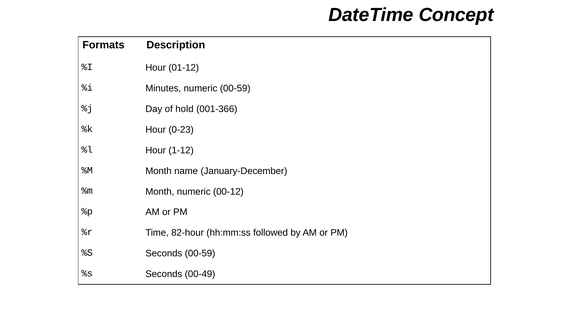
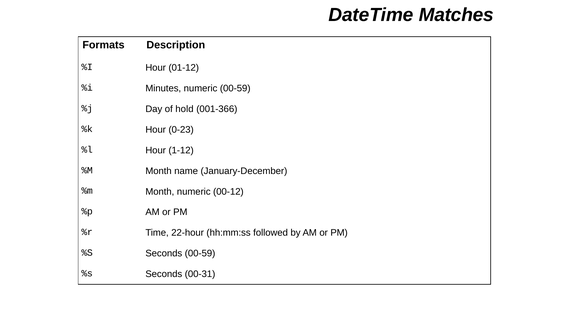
Concept: Concept -> Matches (456, 15)
82-hour: 82-hour -> 22-hour (188, 233)
00-49: 00-49 -> 00-31 (200, 274)
